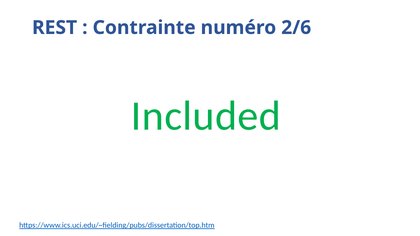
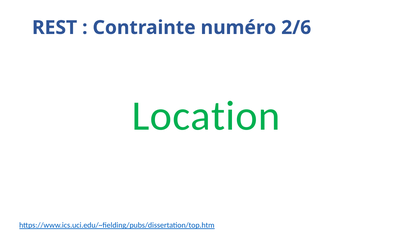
Included: Included -> Location (206, 116)
